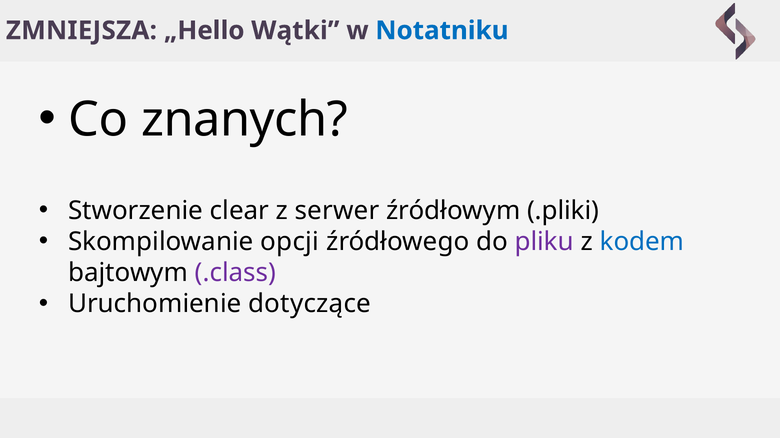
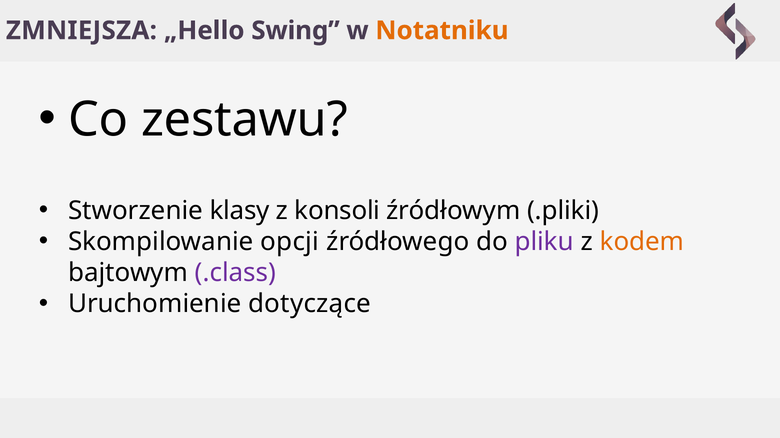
Wątki: Wątki -> Swing (296, 31)
Notatniku colour: blue -> orange (442, 31)
znanych: znanych -> zestawu (244, 120)
clear: clear -> klasy (240, 211)
serwer: serwer -> konsoli (337, 211)
kodem colour: blue -> orange (642, 242)
